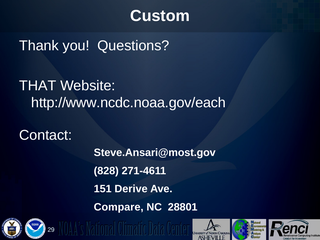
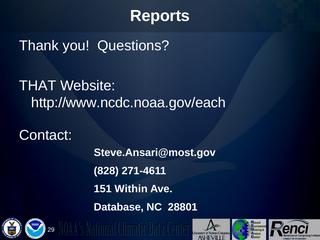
Custom: Custom -> Reports (160, 16)
Derive: Derive -> Within (131, 189)
Compare: Compare -> Database (119, 207)
